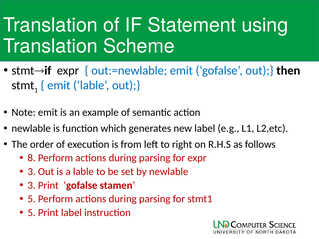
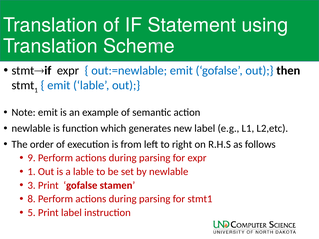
8: 8 -> 9 (32, 158)
3: 3 -> 1 (32, 172)
5: 5 -> 8 (32, 199)
